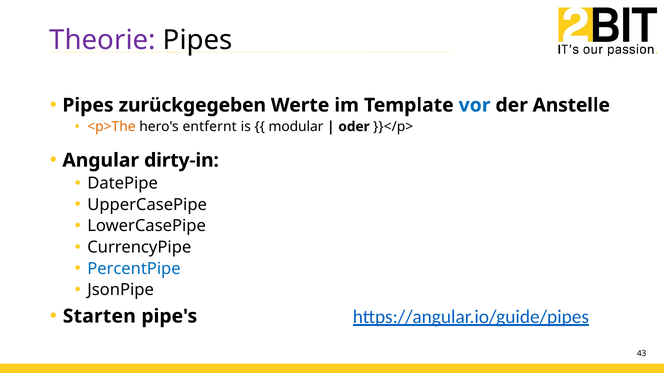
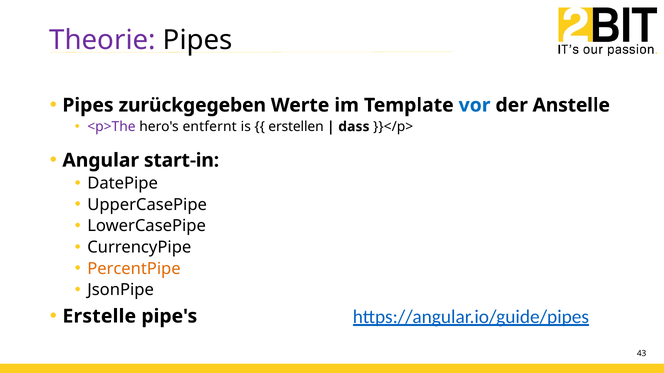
<p>The colour: orange -> purple (111, 127)
modular: modular -> erstellen (296, 127)
oder: oder -> dass (354, 127)
dirty-in: dirty-in -> start-in (182, 161)
PercentPipe colour: blue -> orange (134, 269)
Starten: Starten -> Erstelle (99, 317)
